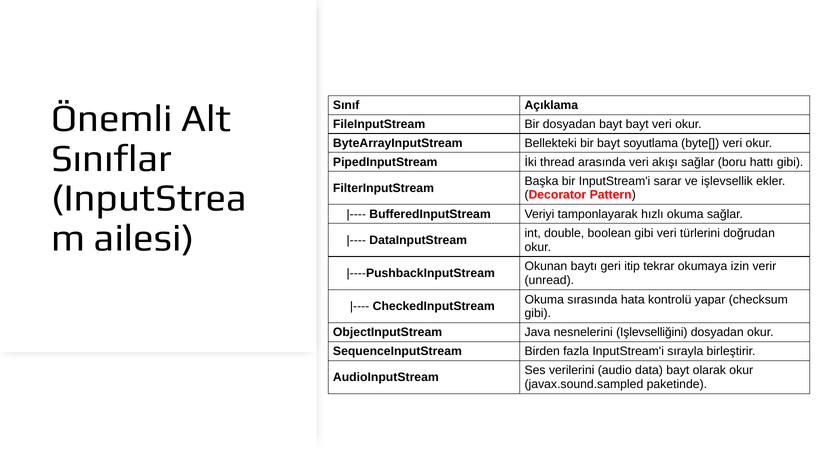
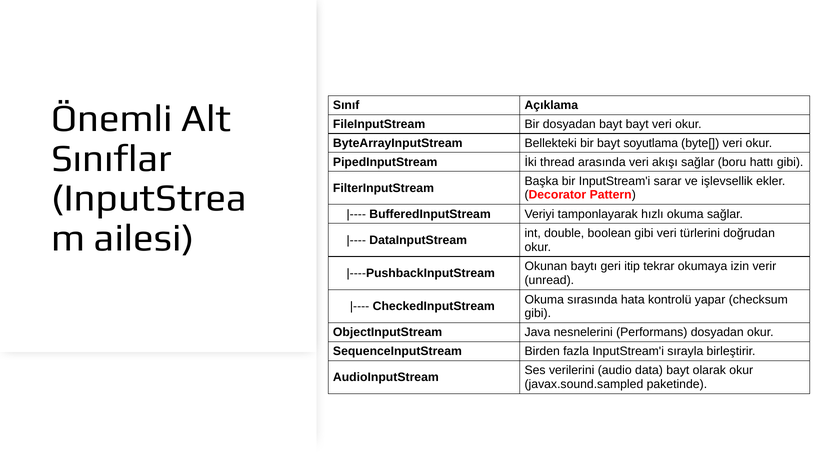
Işlevselliğini: Işlevselliğini -> Performans (652, 333)
